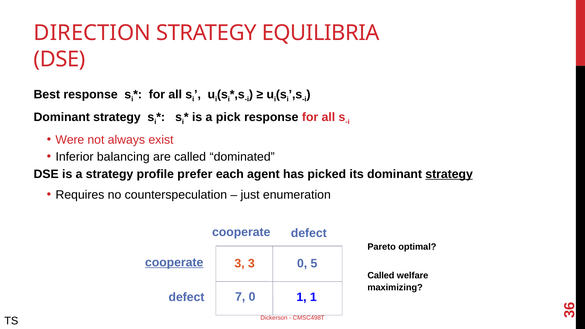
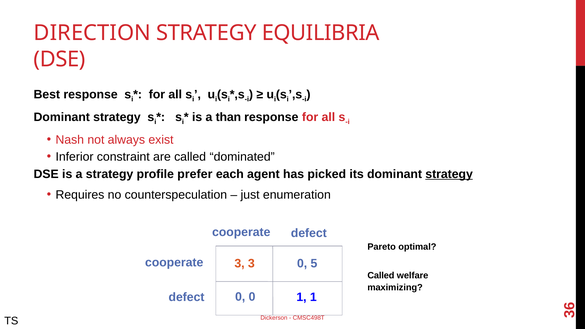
pick: pick -> than (228, 117)
Were: Were -> Nash (70, 140)
balancing: balancing -> constraint (123, 157)
cooperate underline: present -> none (174, 262)
7: 7 -> 0 (240, 297)
